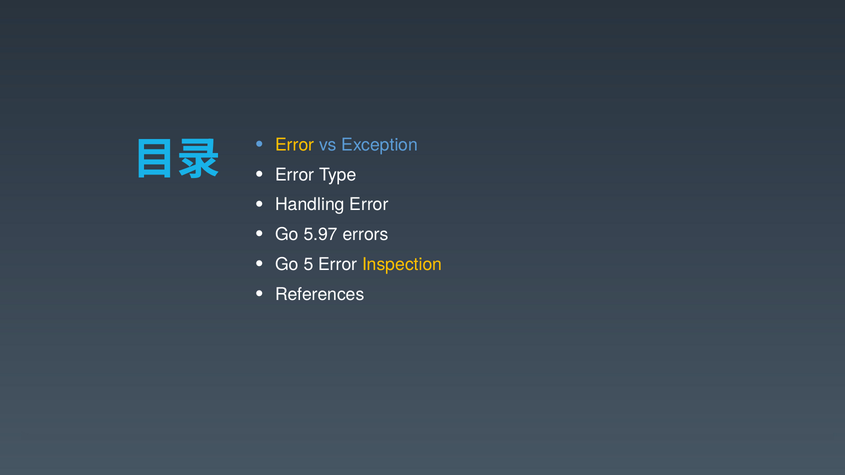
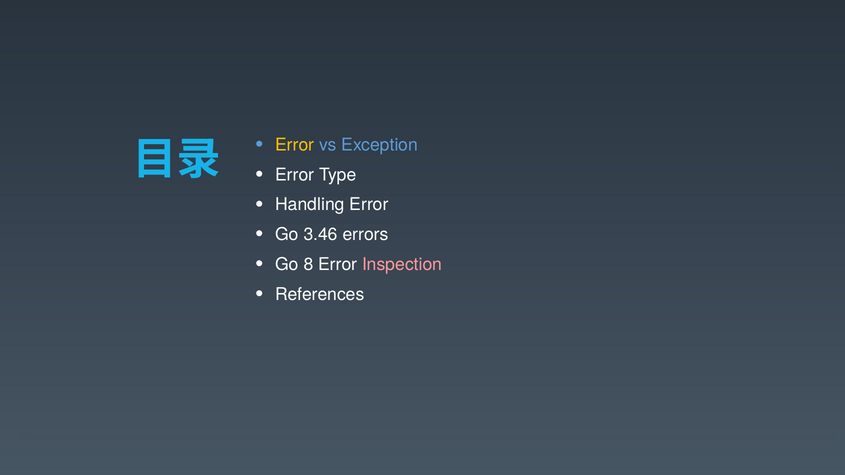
5.97: 5.97 -> 3.46 (321, 235)
5: 5 -> 8 (308, 265)
Inspection colour: yellow -> pink (402, 265)
